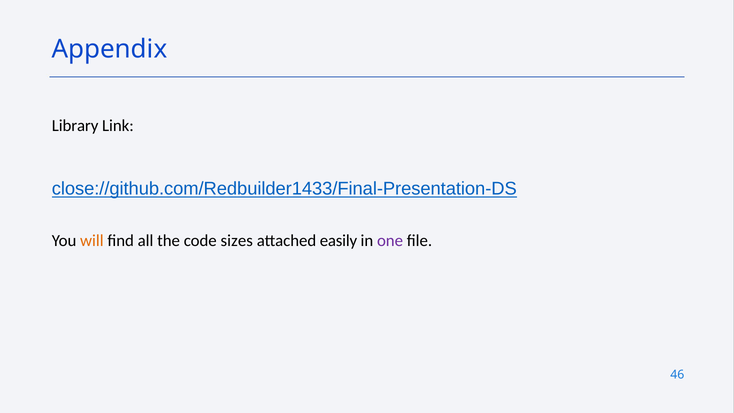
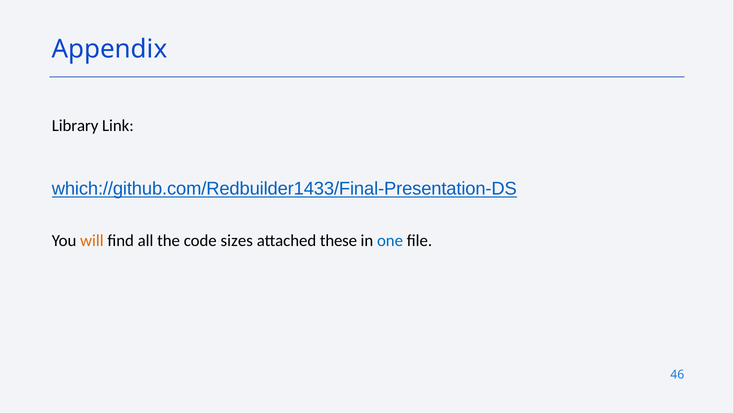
close://github.com/Redbuilder1433/Final-Presentation-DS: close://github.com/Redbuilder1433/Final-Presentation-DS -> which://github.com/Redbuilder1433/Final-Presentation-DS (284, 189)
easily: easily -> these (338, 241)
one colour: purple -> blue (390, 241)
